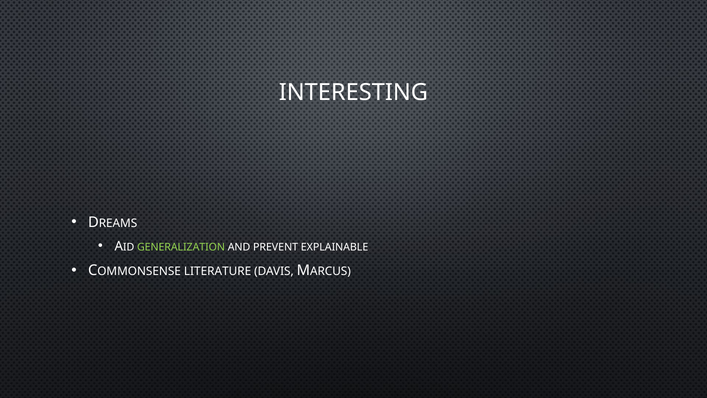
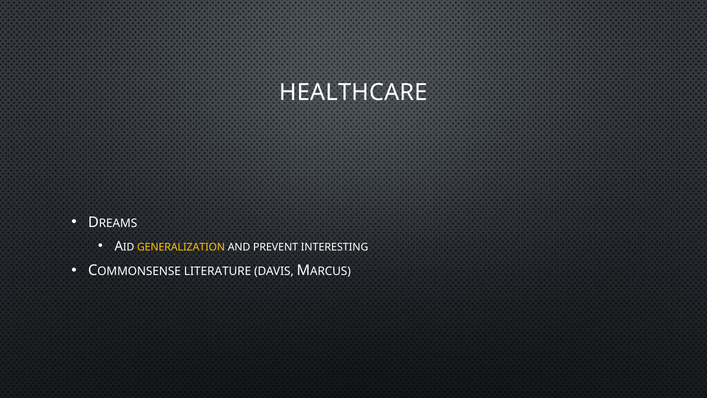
INTERESTING: INTERESTING -> HEALTHCARE (353, 92)
GENERALIZATION colour: light green -> yellow (181, 247)
EXPLAINABLE: EXPLAINABLE -> INTERESTING (335, 247)
